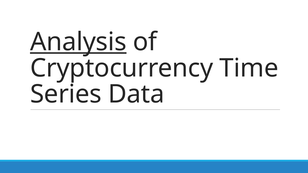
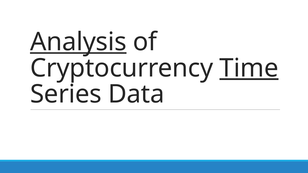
Time underline: none -> present (249, 68)
